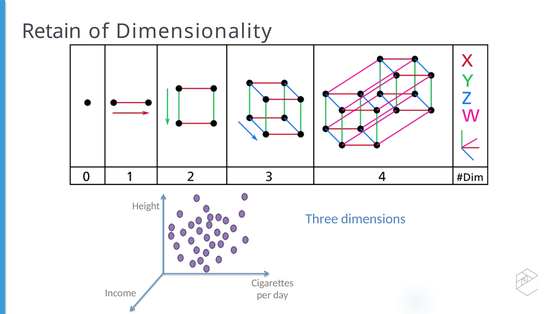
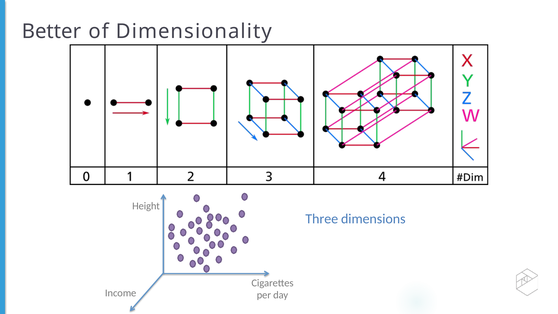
Retain: Retain -> Better (52, 31)
